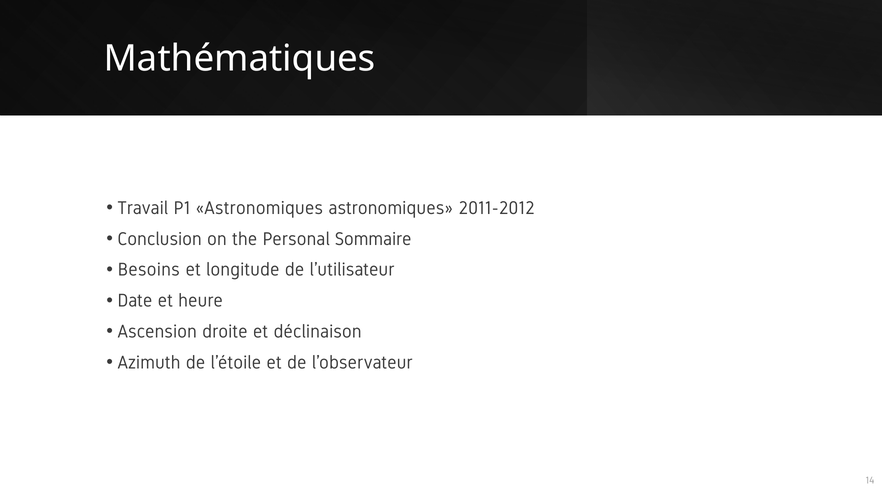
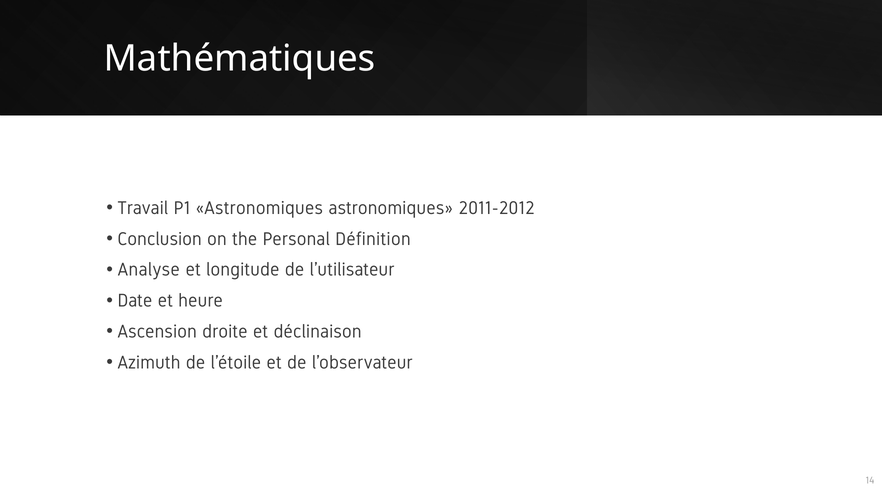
Sommaire: Sommaire -> Définition (373, 239)
Besoins: Besoins -> Analyse (149, 270)
